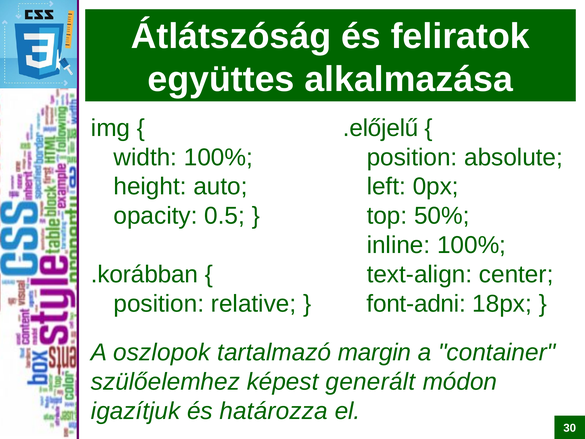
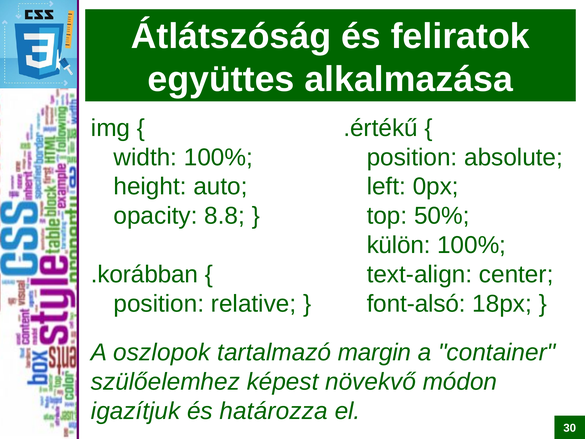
.előjelű: .előjelű -> .értékű (381, 128)
0.5: 0.5 -> 8.8 (225, 216)
inline: inline -> külön (399, 245)
font-adni: font-adni -> font-alsó (416, 304)
generált: generált -> növekvő (371, 382)
